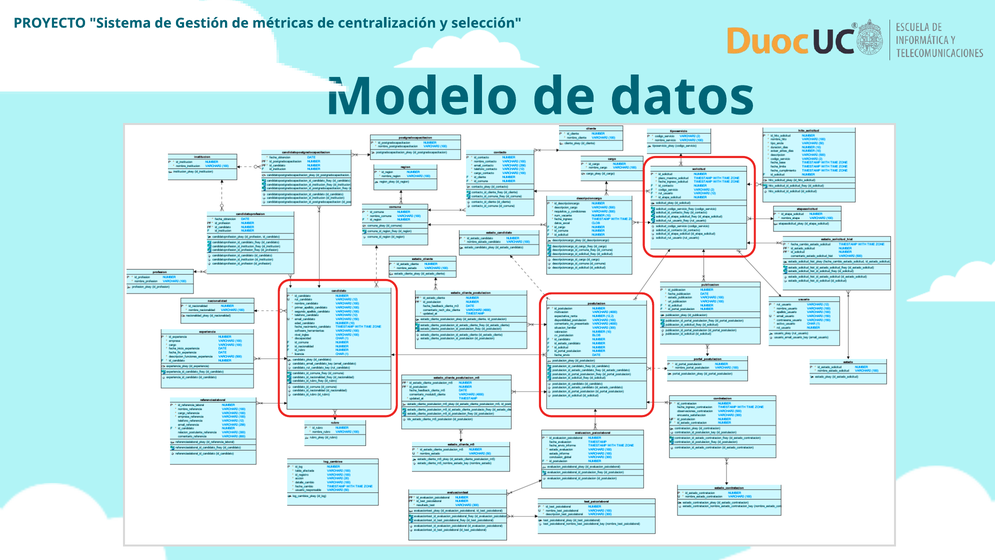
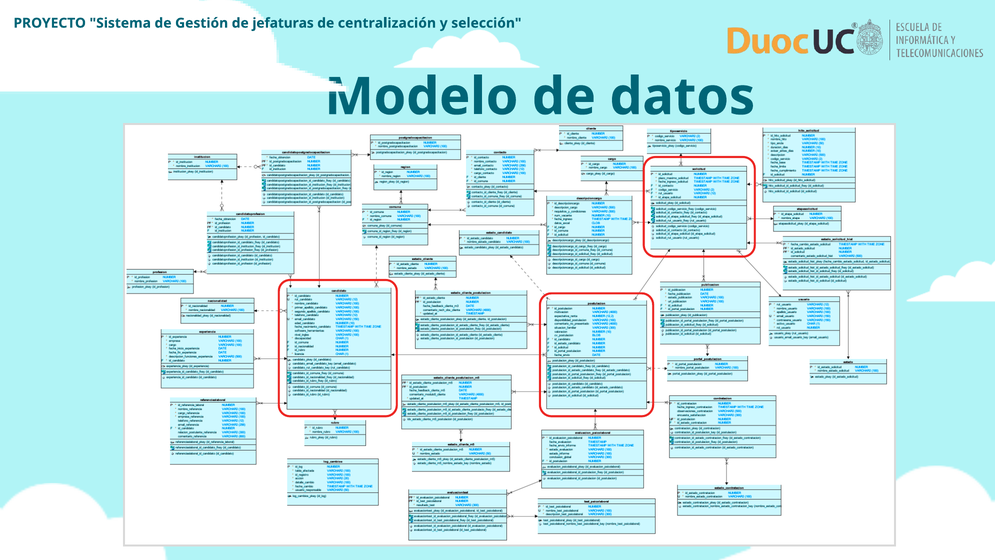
métricas: métricas -> jefaturas (283, 23)
